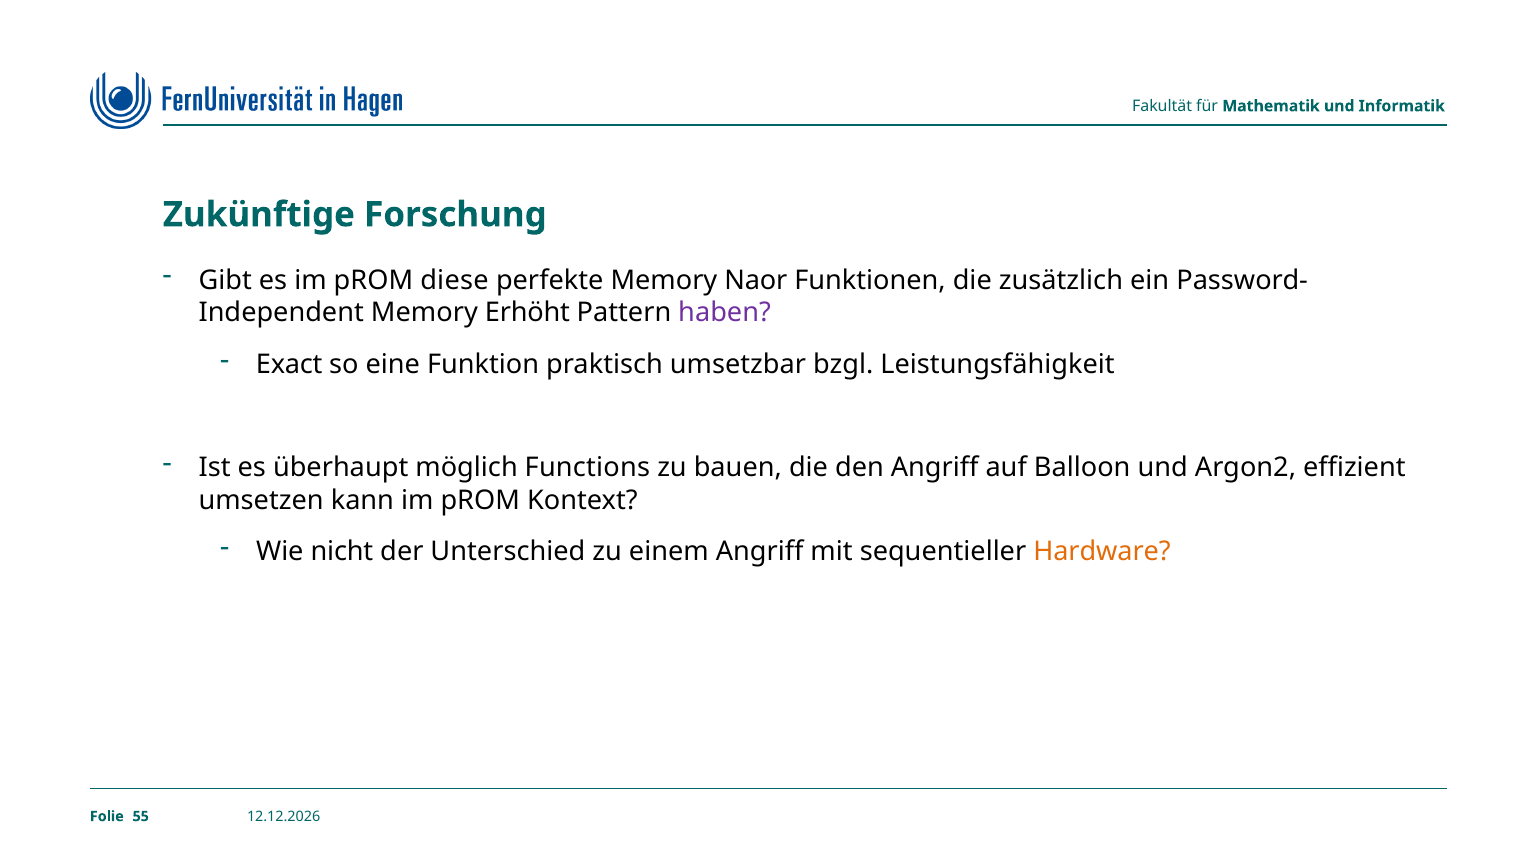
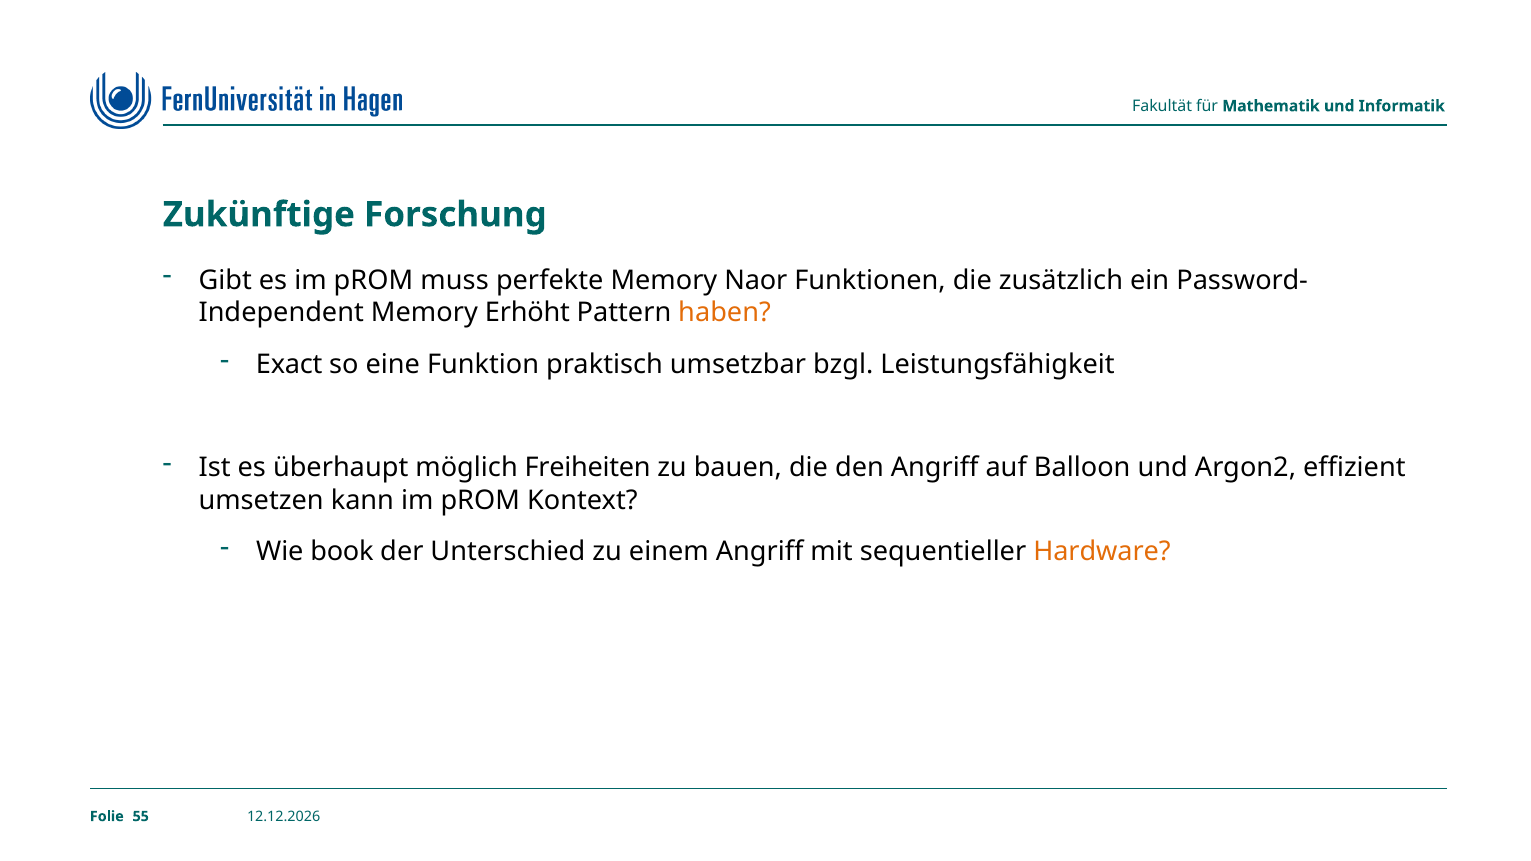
diese: diese -> muss (455, 280)
haben colour: purple -> orange (725, 313)
Functions: Functions -> Freiheiten (588, 468)
nicht: nicht -> book (342, 552)
